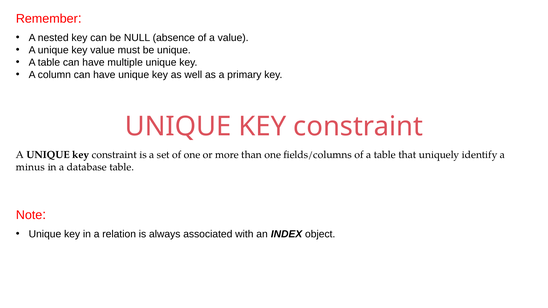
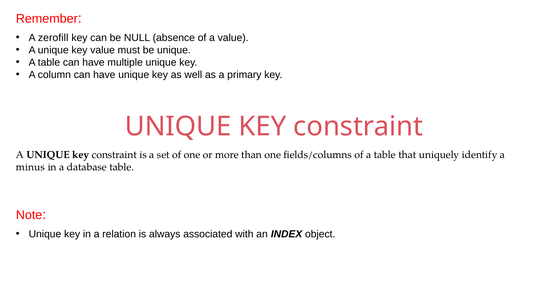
nested: nested -> zerofill (53, 38)
